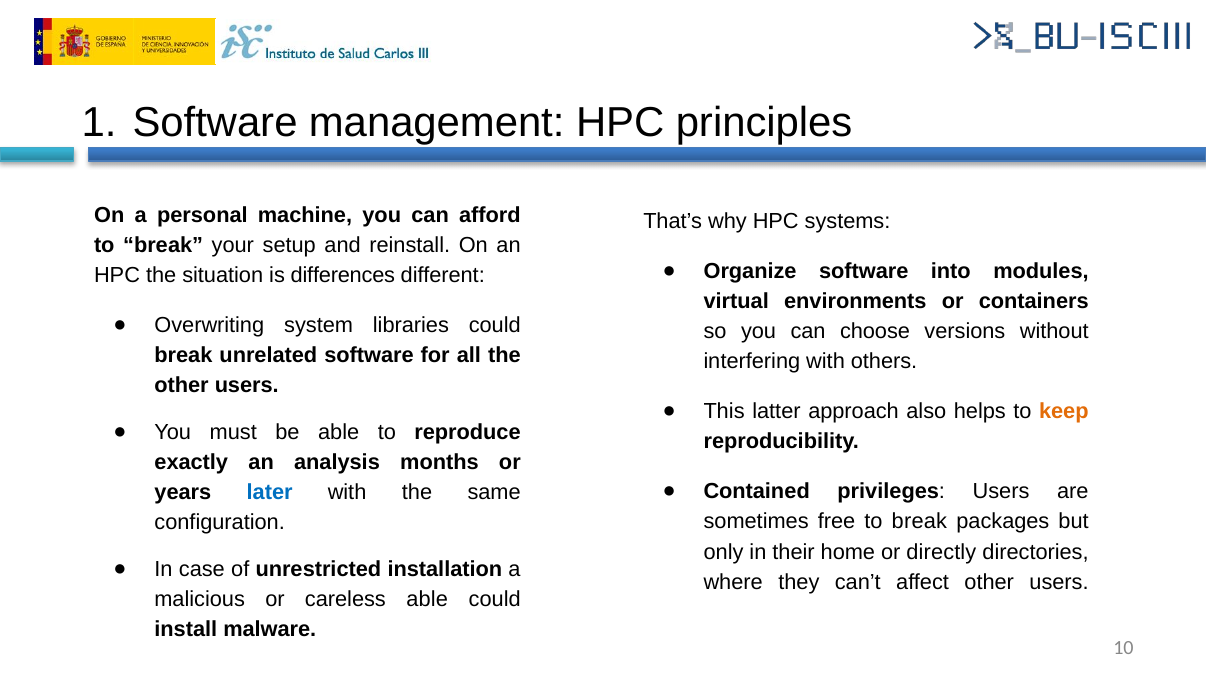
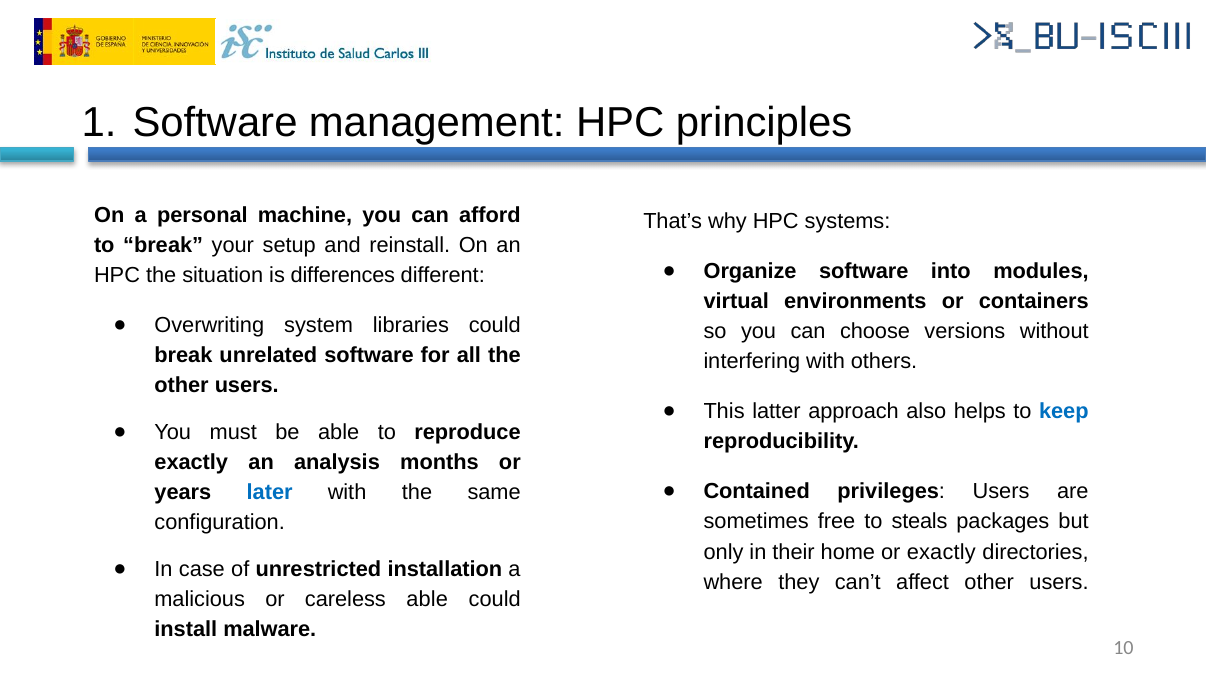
keep colour: orange -> blue (1064, 412)
free to break: break -> steals (920, 522)
or directly: directly -> exactly (941, 552)
